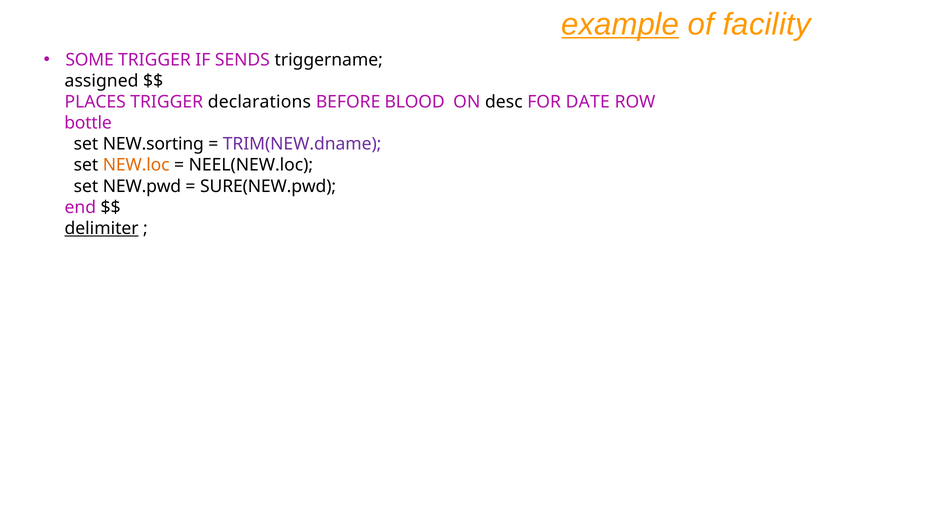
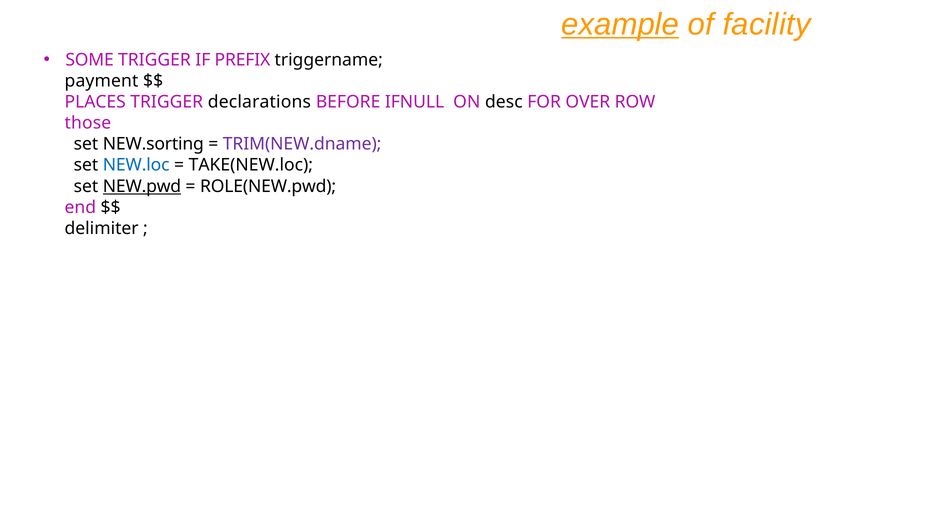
SENDS: SENDS -> PREFIX (242, 60)
assigned: assigned -> payment (102, 81)
BLOOD: BLOOD -> IFNULL (415, 102)
DATE: DATE -> OVER (588, 102)
bottle: bottle -> those (88, 123)
NEW.loc colour: orange -> blue (136, 165)
NEEL(NEW.loc: NEEL(NEW.loc -> TAKE(NEW.loc (251, 165)
NEW.pwd underline: none -> present (142, 186)
SURE(NEW.pwd: SURE(NEW.pwd -> ROLE(NEW.pwd (268, 186)
delimiter underline: present -> none (102, 228)
